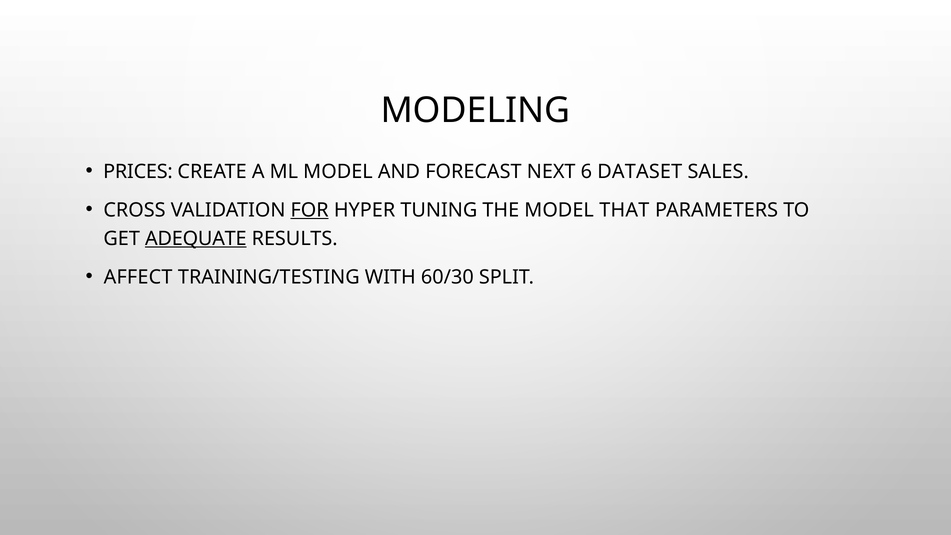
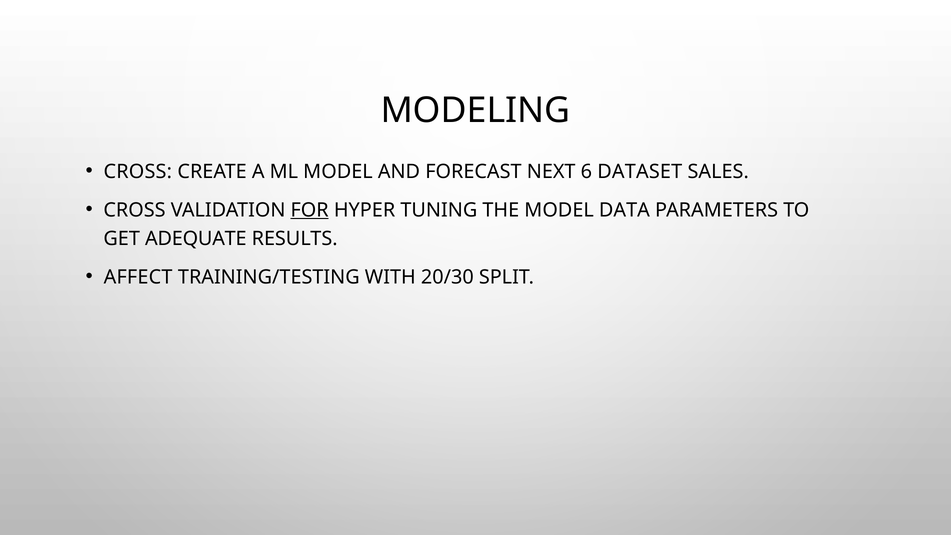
PRICES: PRICES -> CROSS (138, 172)
THAT: THAT -> DATA (624, 210)
ADEQUATE underline: present -> none (196, 239)
60/30: 60/30 -> 20/30 (447, 277)
